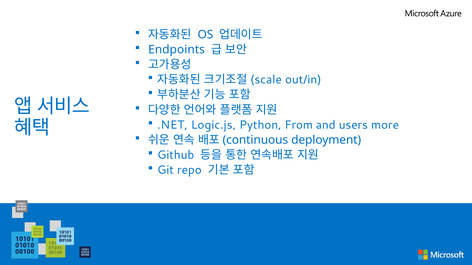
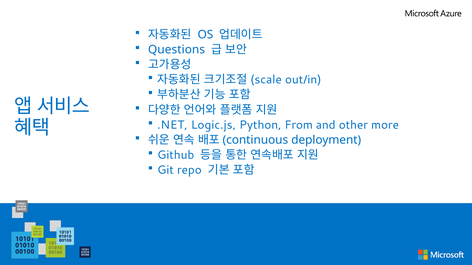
Endpoints: Endpoints -> Questions (177, 50)
users: users -> other (353, 125)
